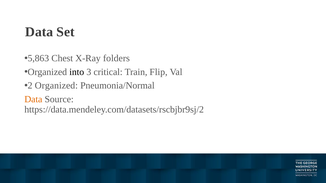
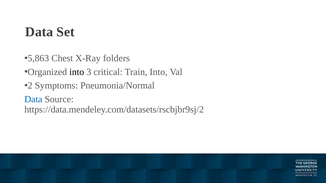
Train Flip: Flip -> Into (159, 72)
Organized: Organized -> Symptoms (56, 86)
Data colour: orange -> blue (33, 99)
